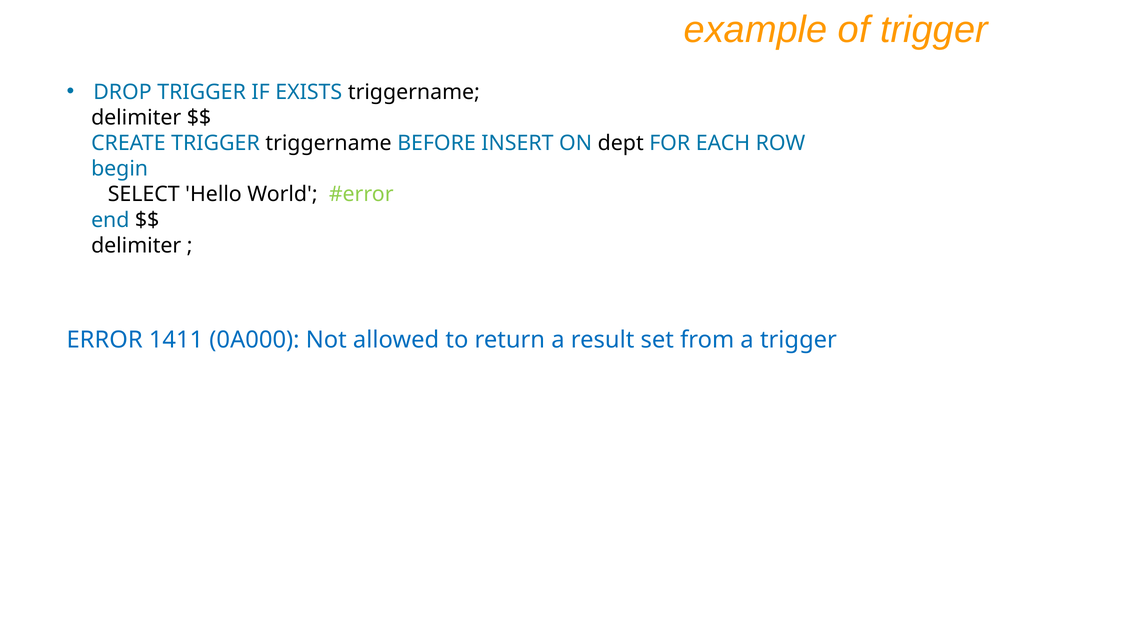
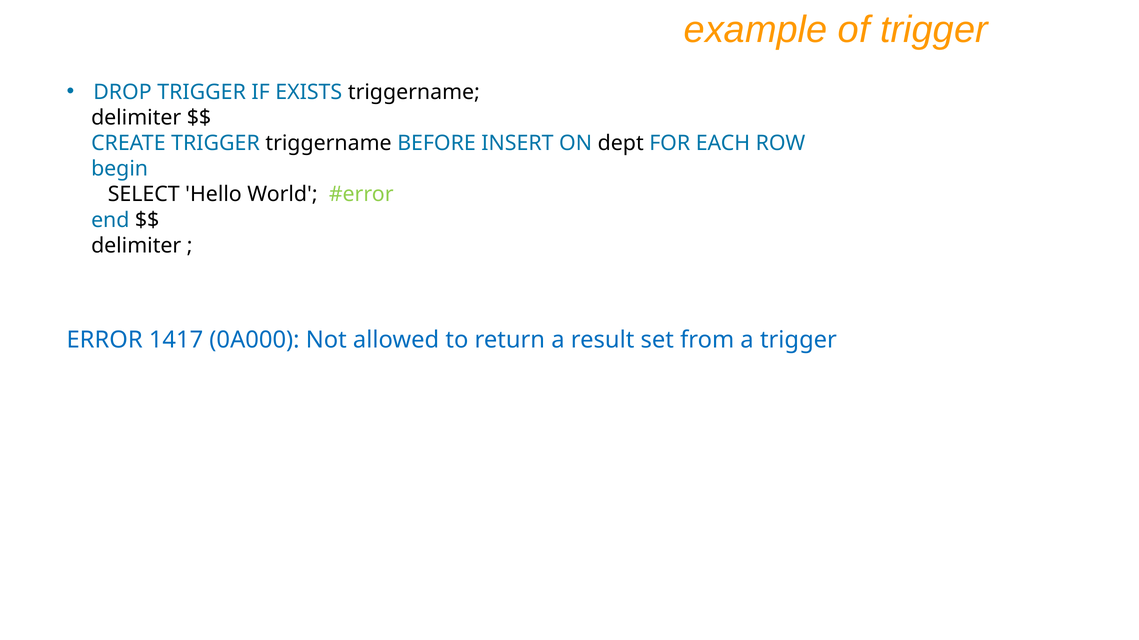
1411: 1411 -> 1417 (176, 340)
